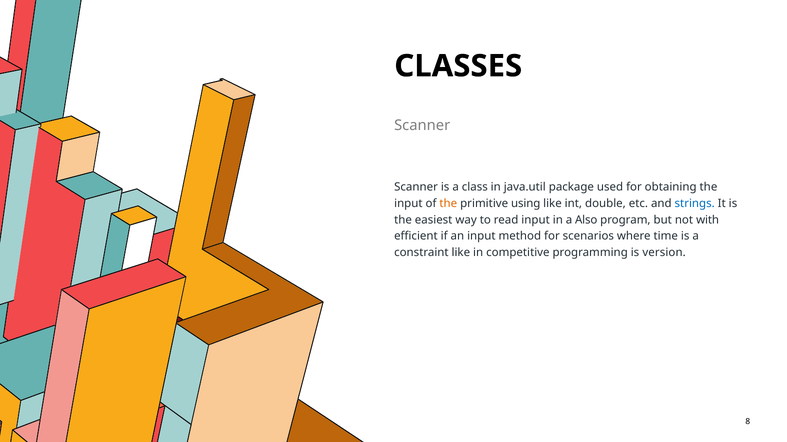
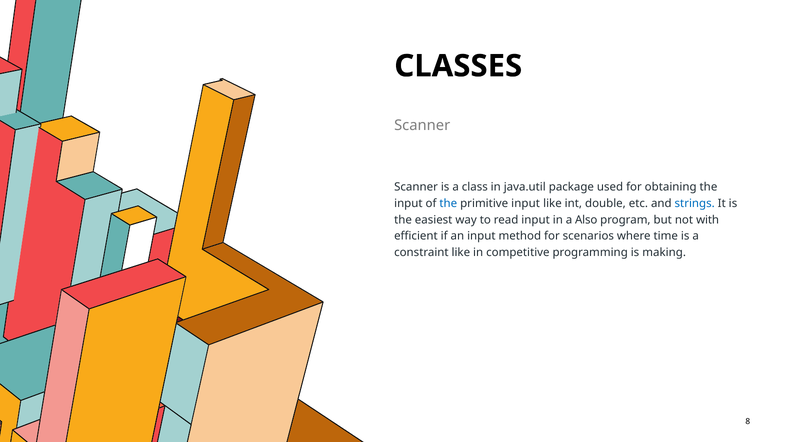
the colour: orange -> blue (448, 204)
primitive using: using -> input (526, 204)
version: version -> making (664, 253)
